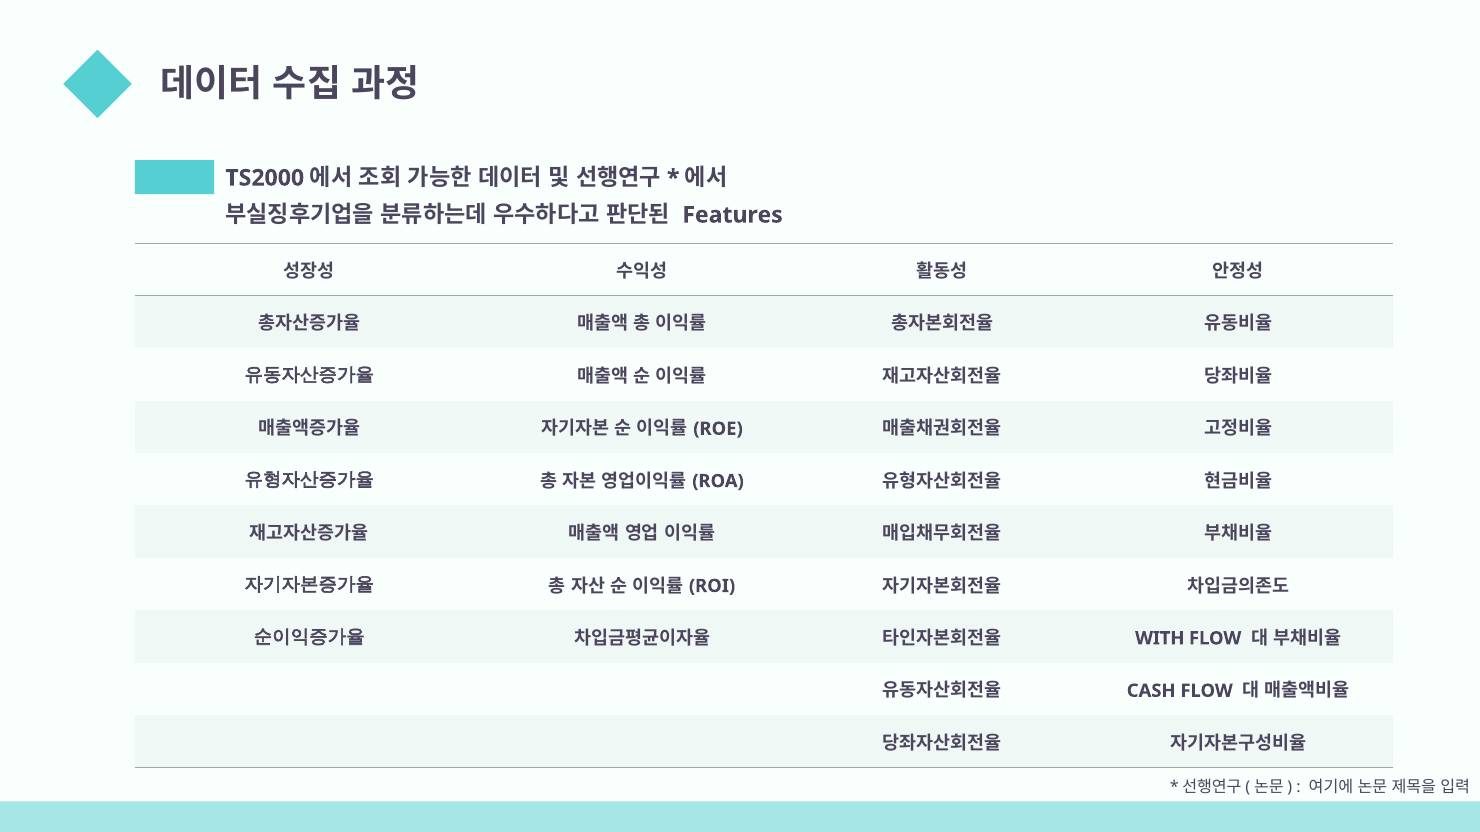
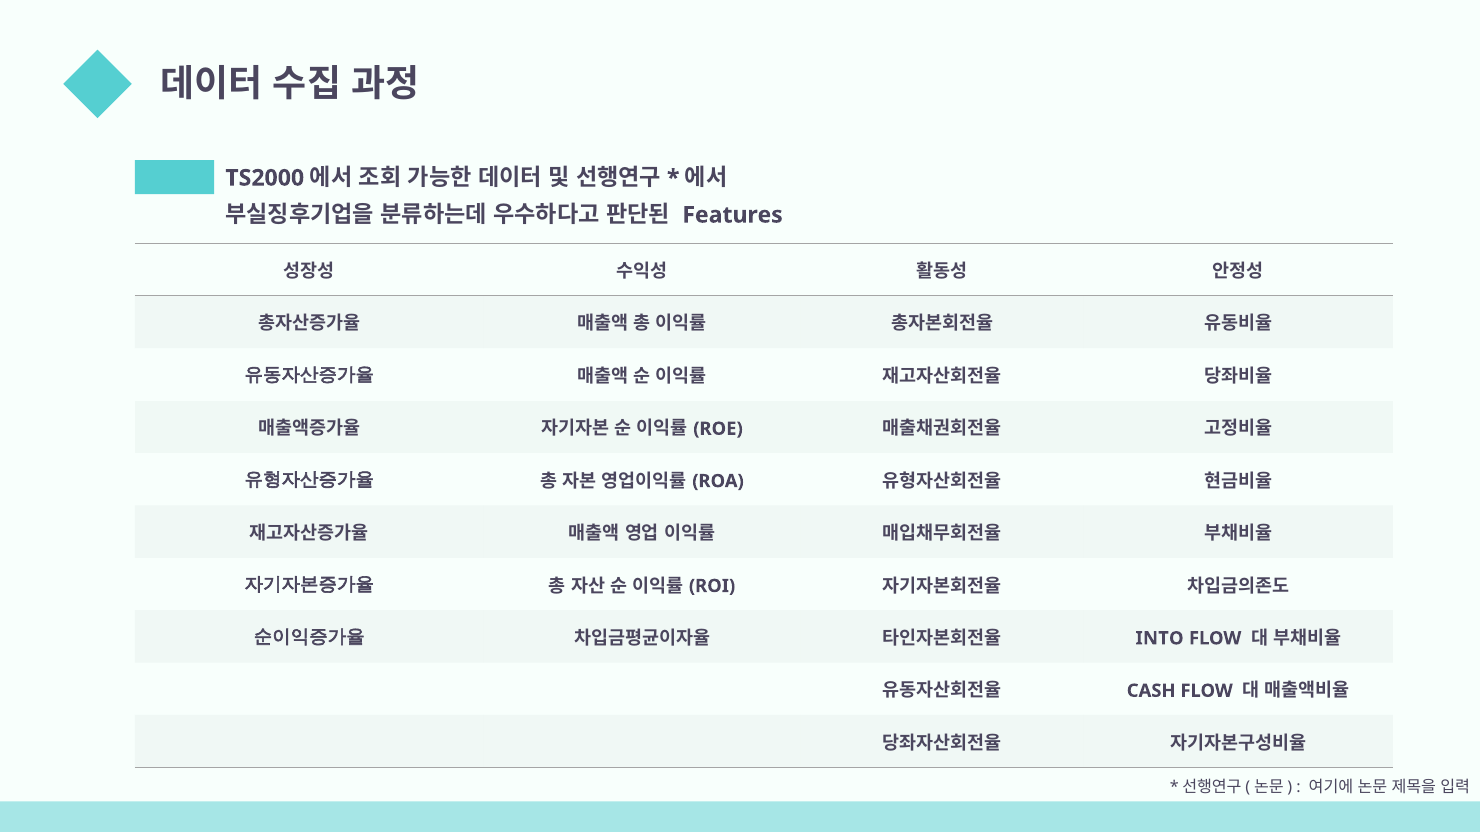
WITH: WITH -> INTO (1160, 639)
